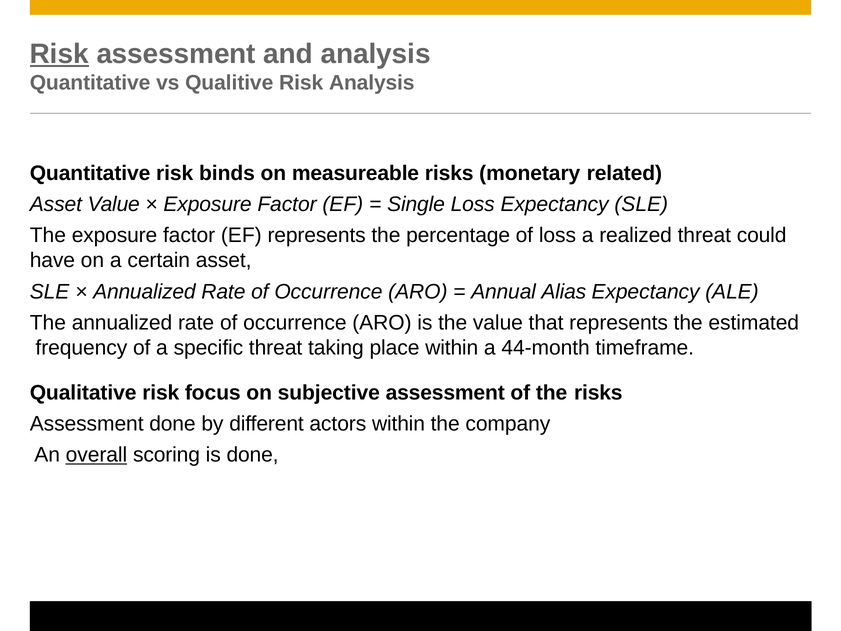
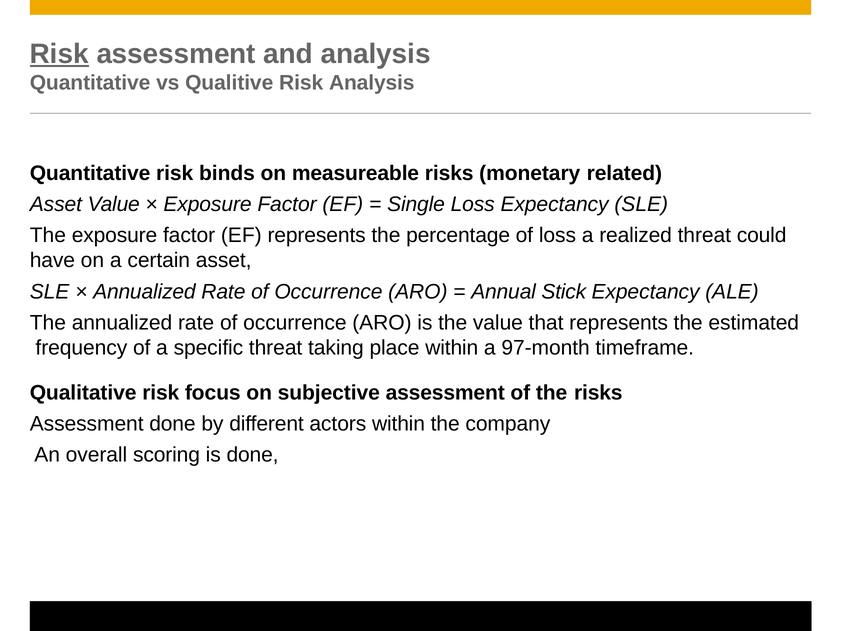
Alias: Alias -> Stick (564, 291)
44-month: 44-month -> 97-month (546, 348)
overall underline: present -> none (96, 455)
